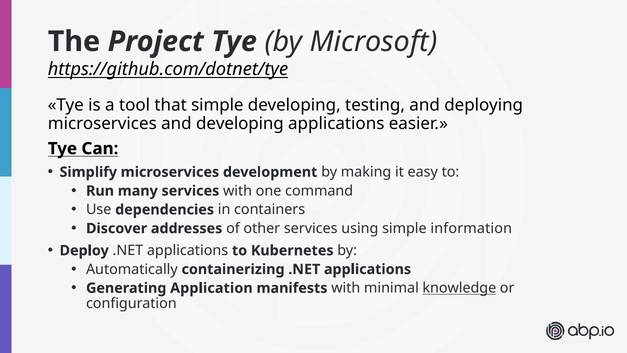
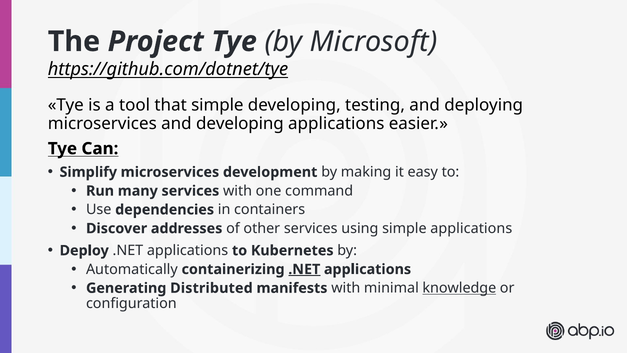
simple information: information -> applications (471, 228)
.NET underline: none -> present (304, 269)
Application: Application -> Distributed (211, 288)
